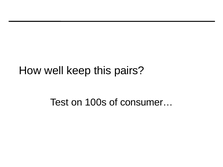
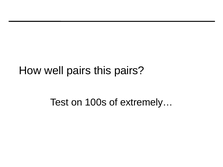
well keep: keep -> pairs (79, 71)
consumer…: consumer… -> extremely… (146, 103)
